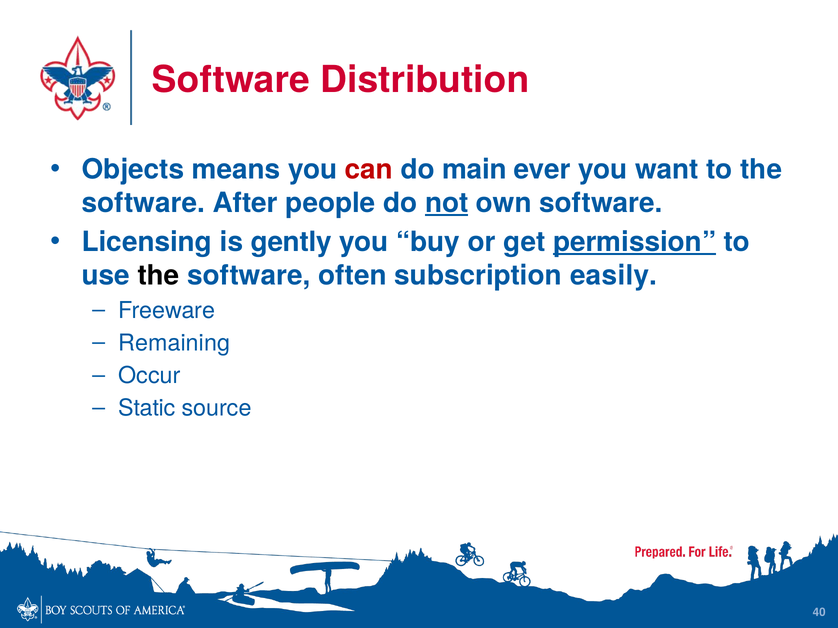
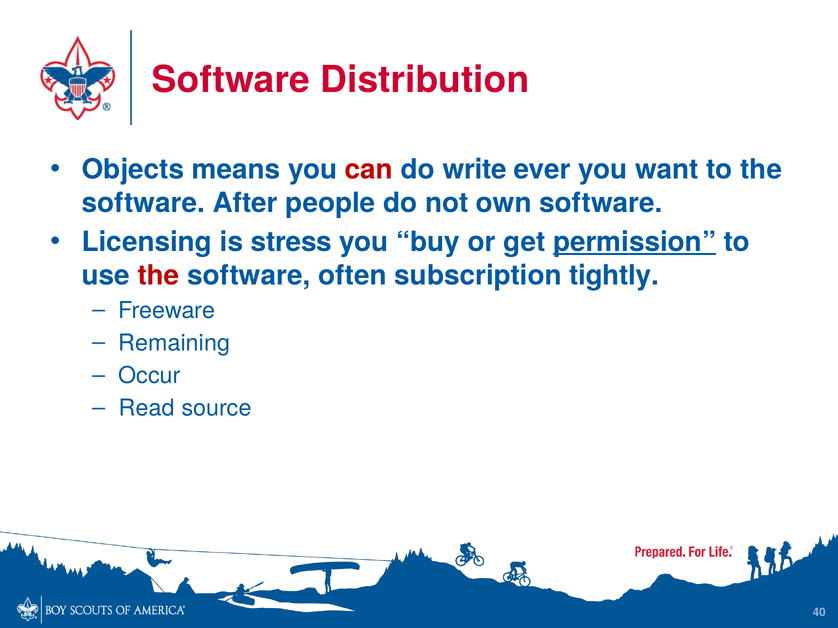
main: main -> write (475, 170)
not underline: present -> none (447, 203)
gently: gently -> stress (291, 242)
the colour: black -> red (159, 276)
easily: easily -> tightly (614, 276)
Static: Static -> Read (147, 409)
